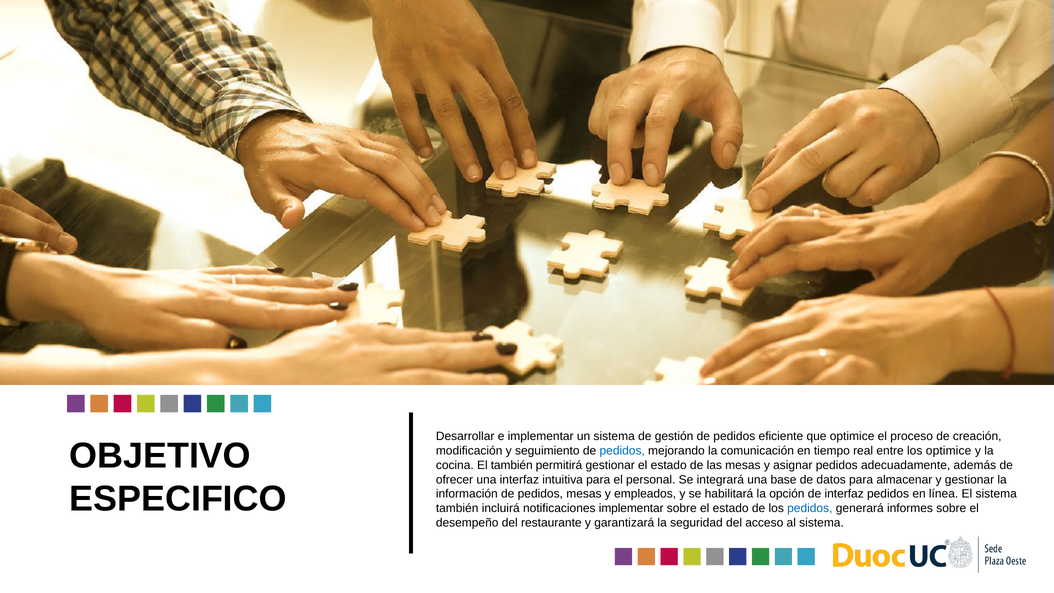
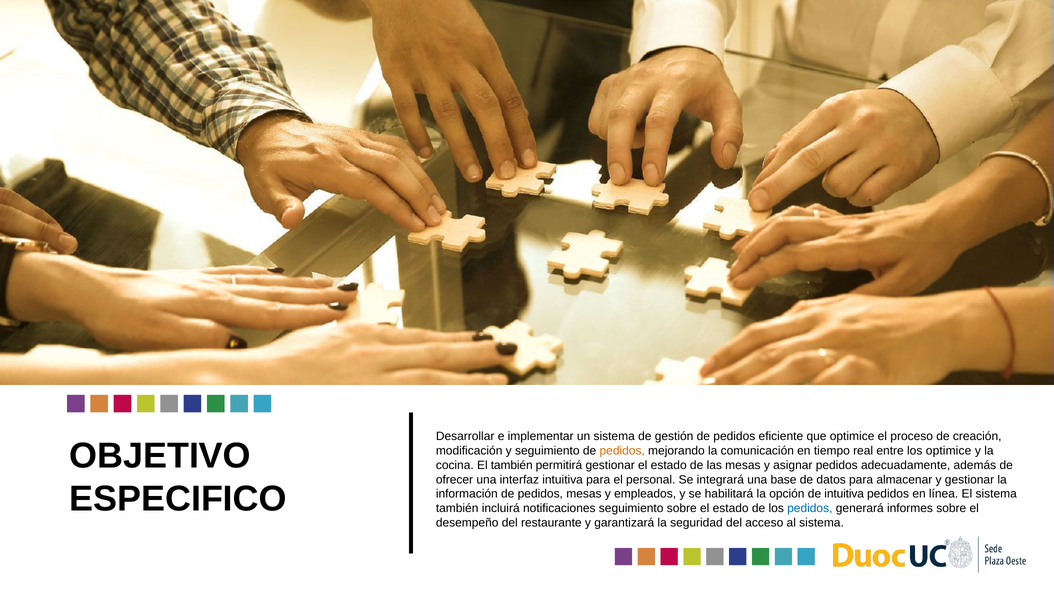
pedidos colour: blue -> orange (622, 451)
de interfaz: interfaz -> intuitiva (844, 494)
notificaciones implementar: implementar -> seguimiento (631, 508)
